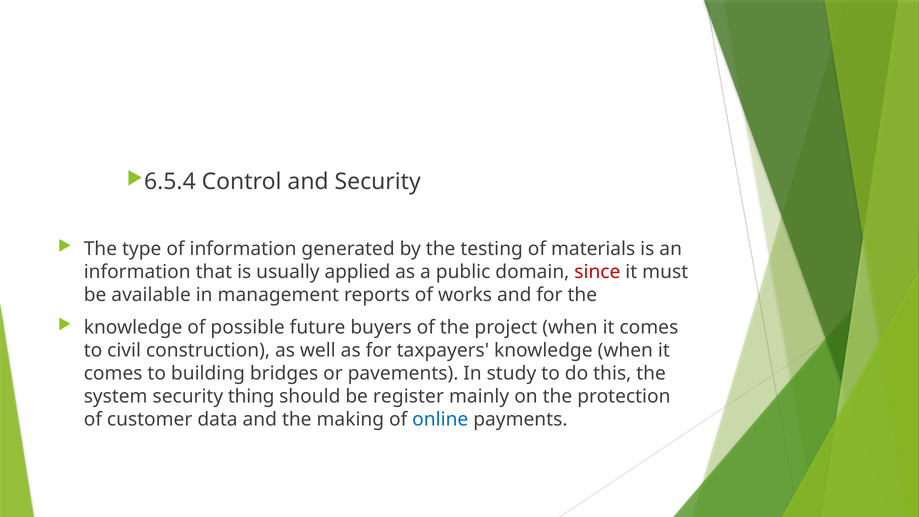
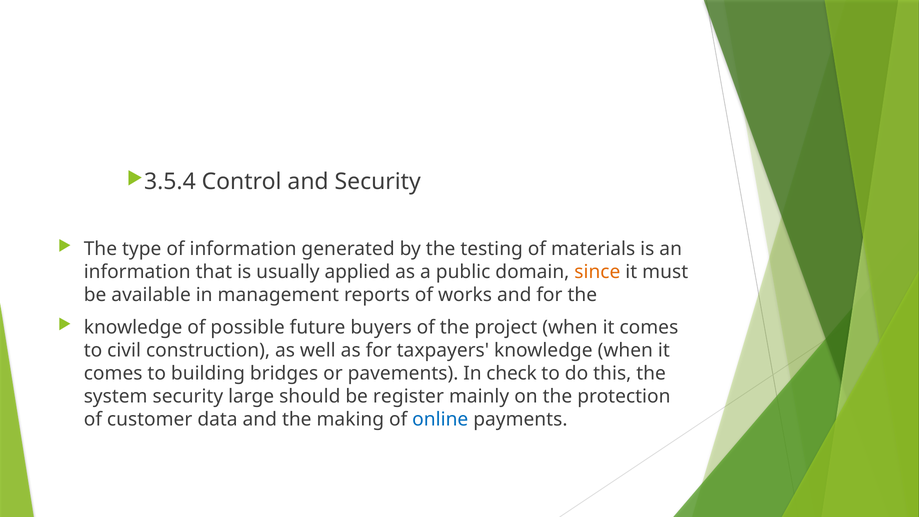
6.5.4: 6.5.4 -> 3.5.4 (170, 182)
since colour: red -> orange (597, 272)
study: study -> check (512, 374)
thing: thing -> large (251, 397)
